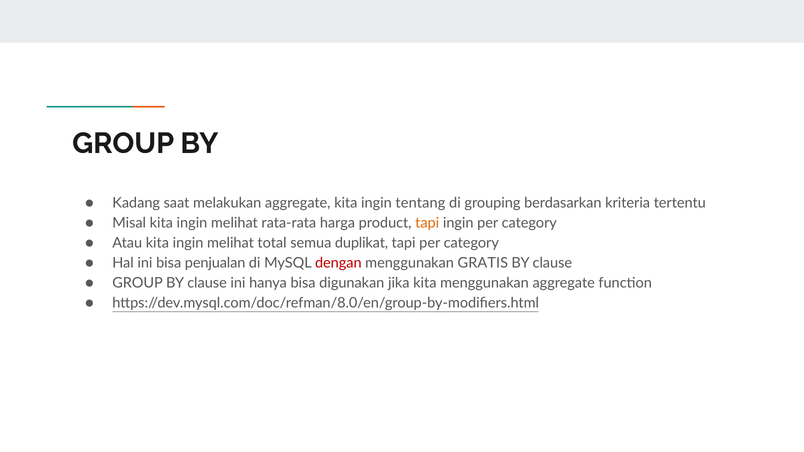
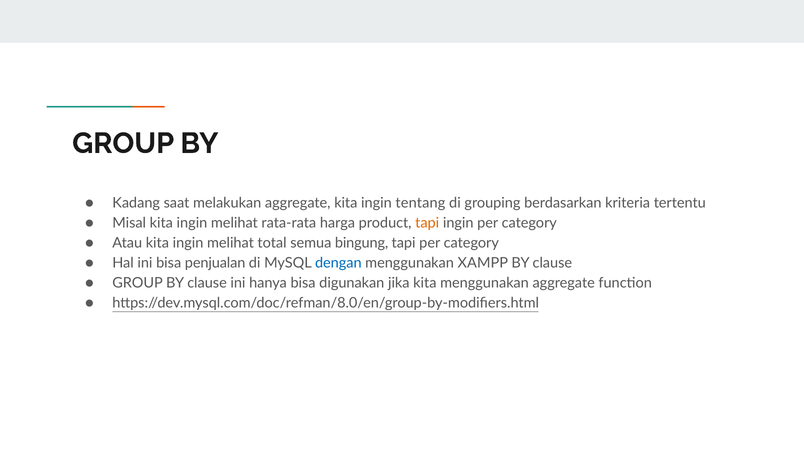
duplikat: duplikat -> bingung (362, 243)
dengan colour: red -> blue (338, 263)
GRATIS: GRATIS -> XAMPP (483, 263)
